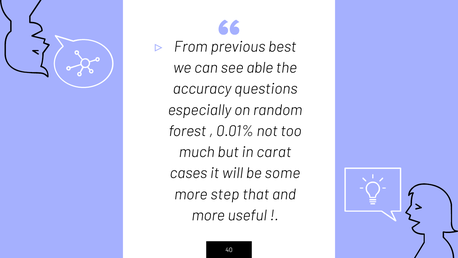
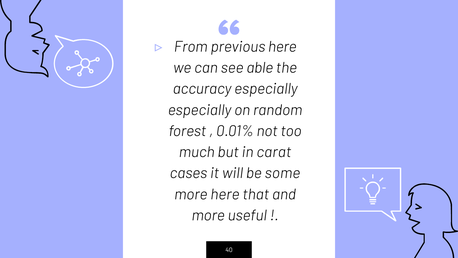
best: best -> here (282, 47)
accuracy questions: questions -> especially (266, 89)
more step: step -> here (225, 194)
